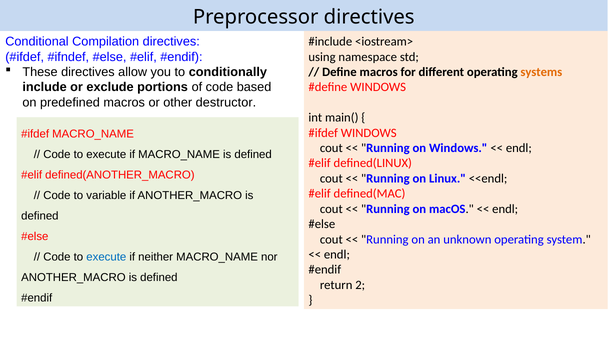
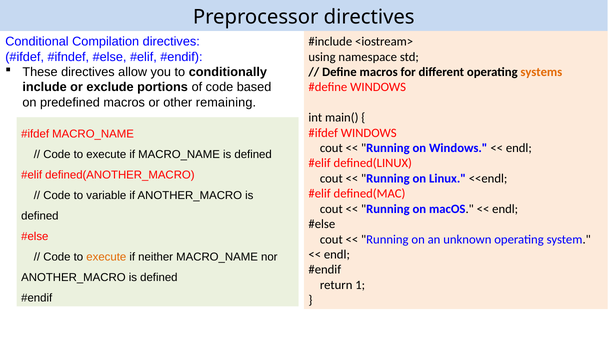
destructor: destructor -> remaining (226, 103)
execute colour: blue -> orange (106, 257)
2: 2 -> 1 (360, 285)
